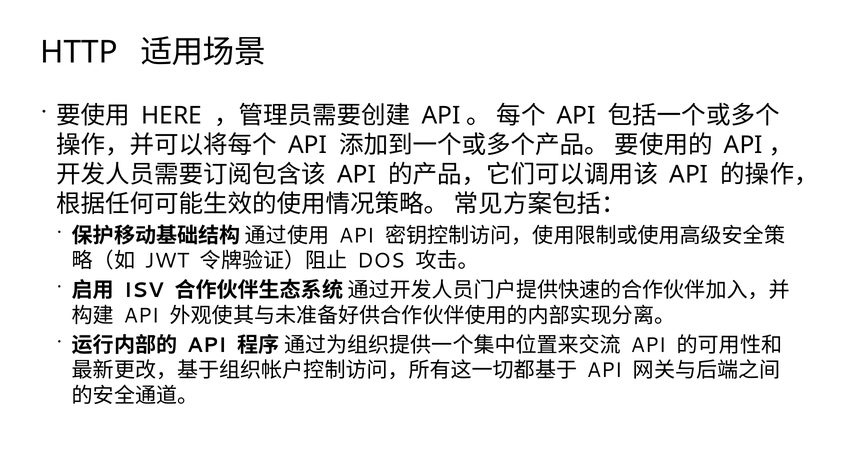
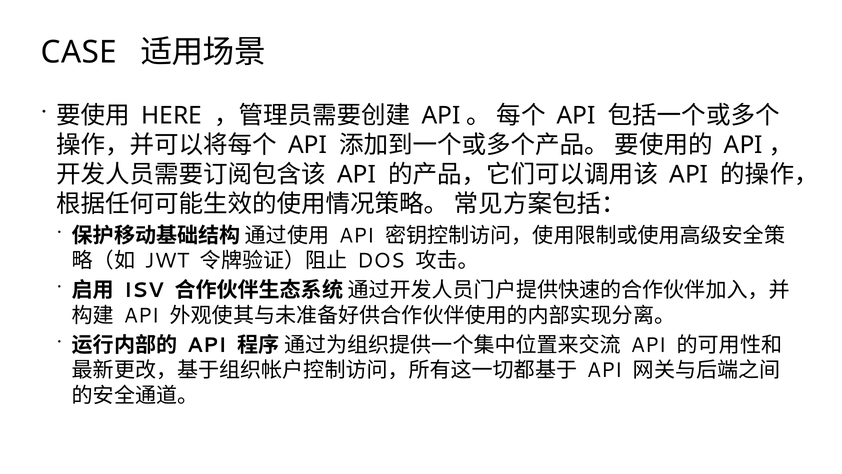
HTTP: HTTP -> CASE (79, 52)
